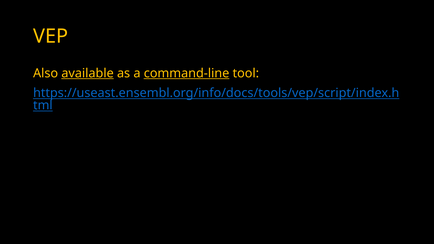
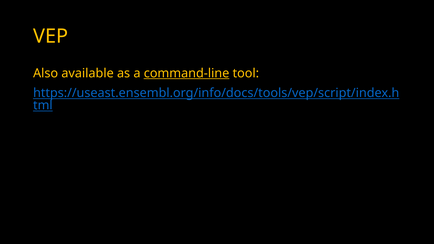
available underline: present -> none (88, 73)
